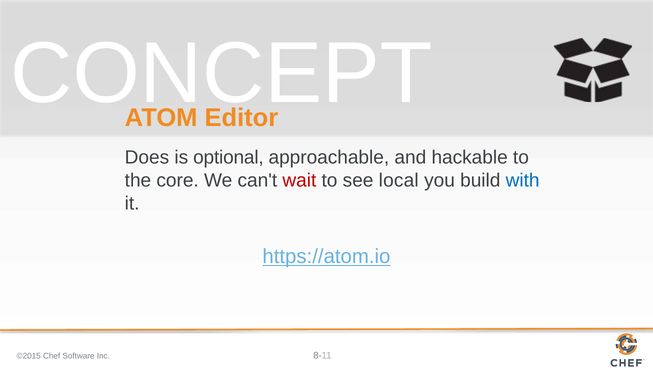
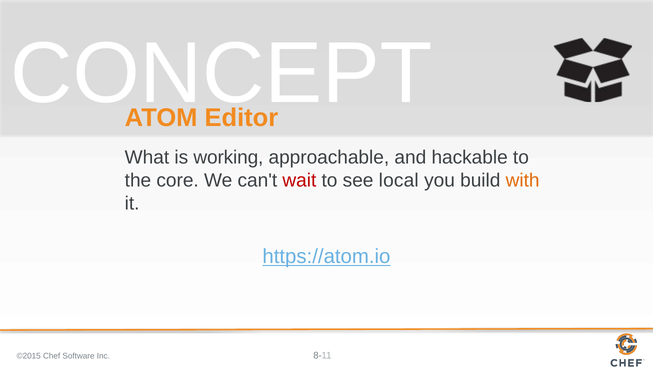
Does: Does -> What (147, 157)
optional: optional -> working (228, 157)
with colour: blue -> orange (523, 180)
